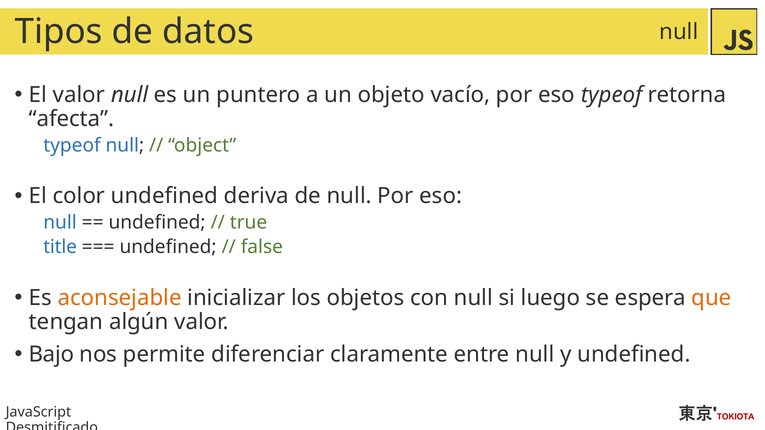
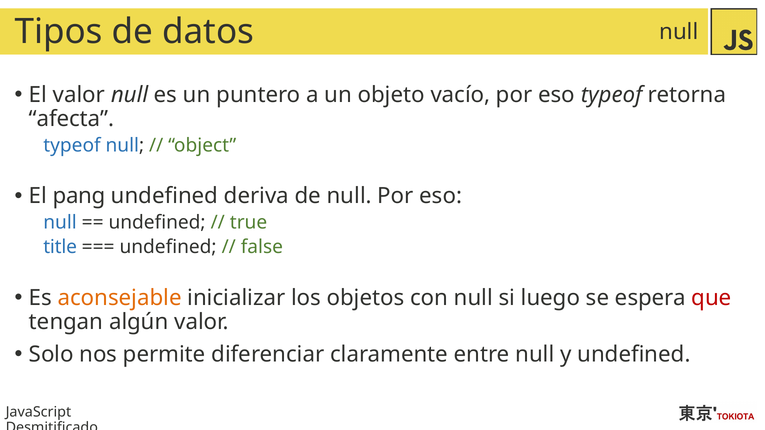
color: color -> pang (79, 196)
que colour: orange -> red (711, 298)
Bajo: Bajo -> Solo (51, 354)
